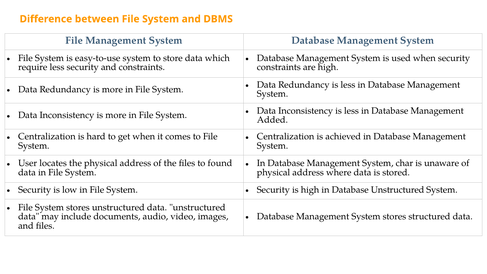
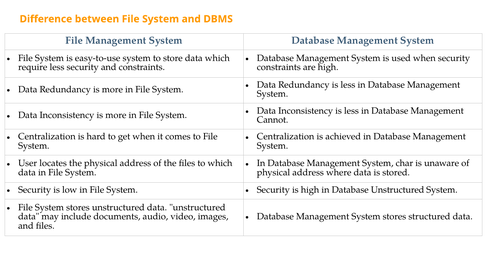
Added: Added -> Cannot (273, 120)
to found: found -> which (220, 163)
